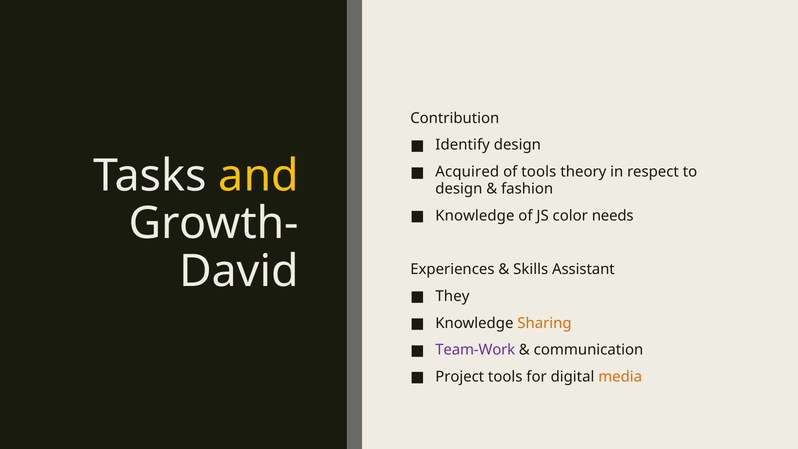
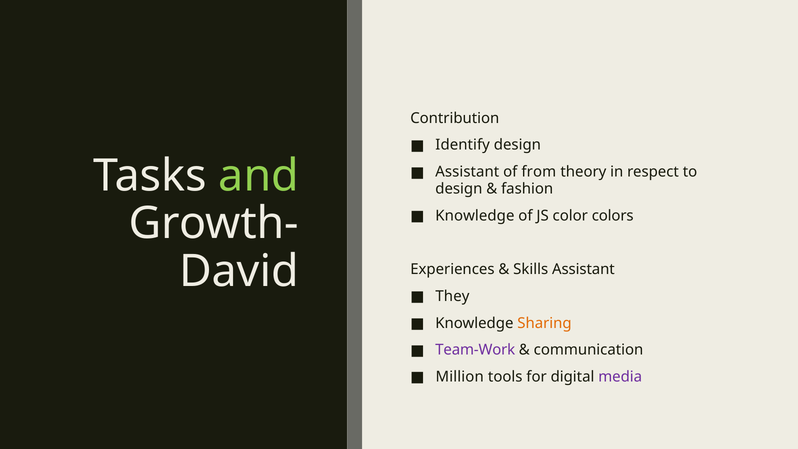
and colour: yellow -> light green (259, 176)
Acquired: Acquired -> Assistant (467, 172)
of tools: tools -> from (539, 172)
needs: needs -> colors (613, 216)
Project: Project -> Million (460, 377)
media colour: orange -> purple (620, 377)
